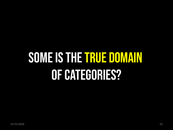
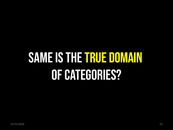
SOME: SOME -> SAME (41, 58)
